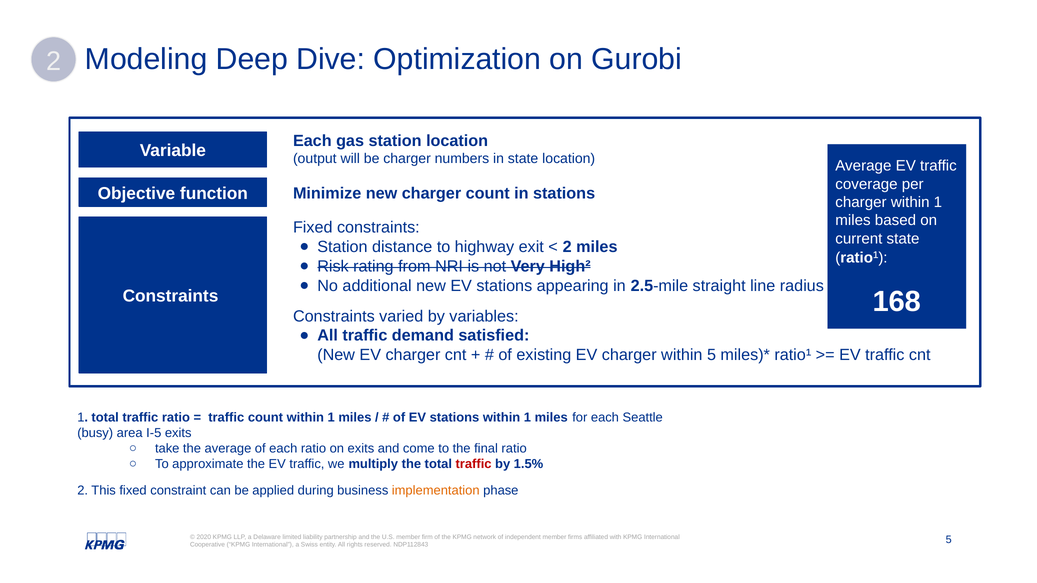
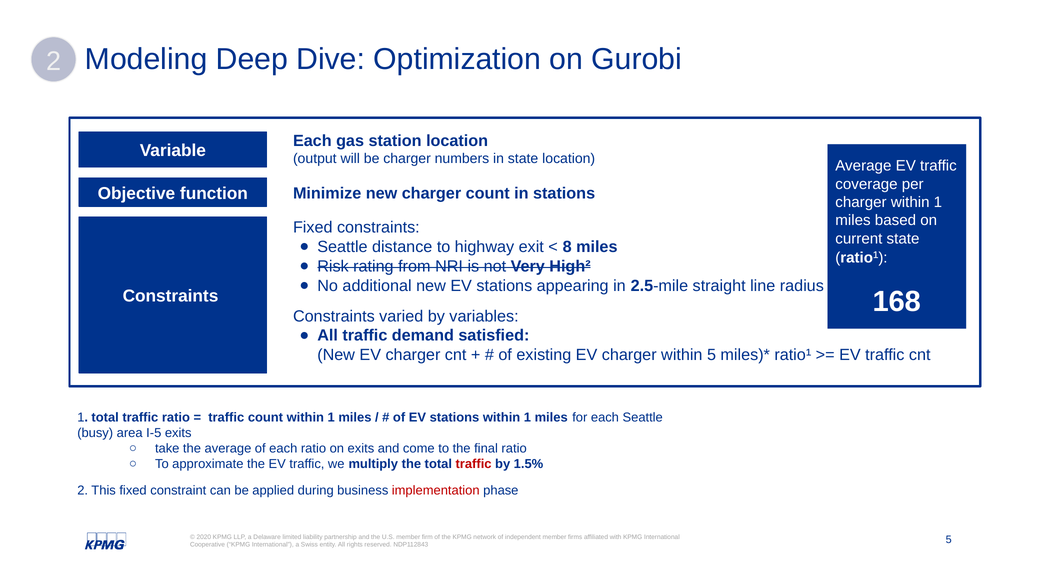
Station: Station -> Seattle (342, 247)
2: 2 -> 8 (567, 247)
implementation colour: orange -> red (436, 491)
